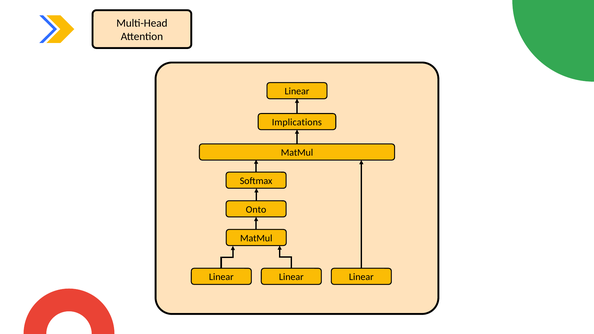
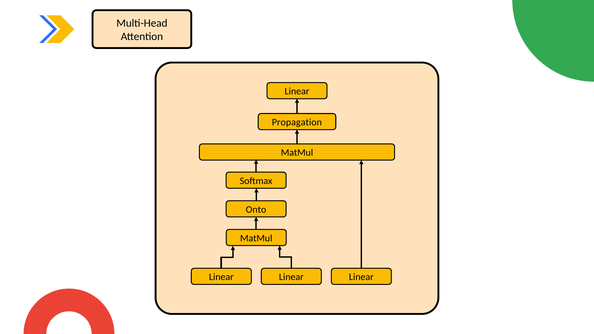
Implications: Implications -> Propagation (297, 122)
